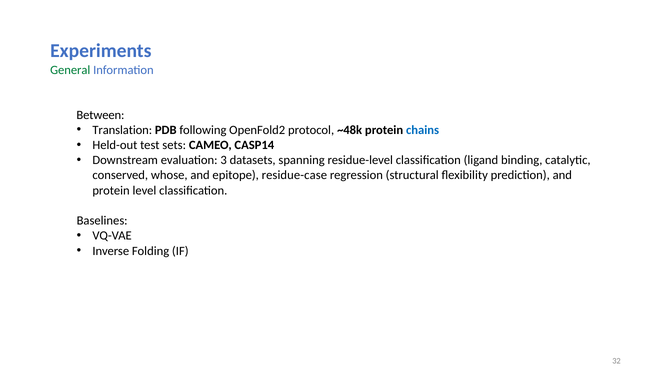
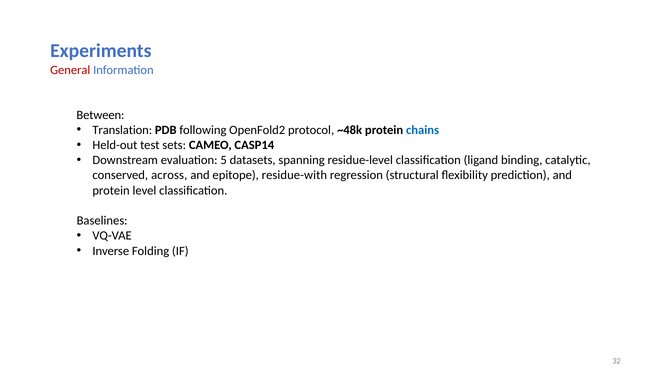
General colour: green -> red (70, 70)
3: 3 -> 5 (224, 160)
whose: whose -> across (169, 175)
residue-case: residue-case -> residue-with (294, 175)
